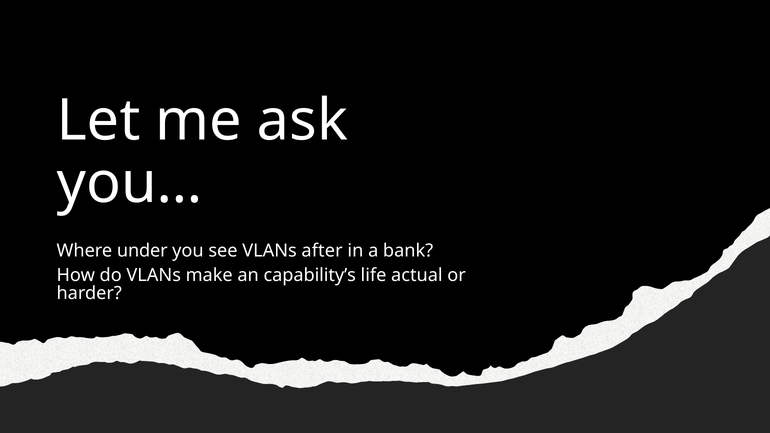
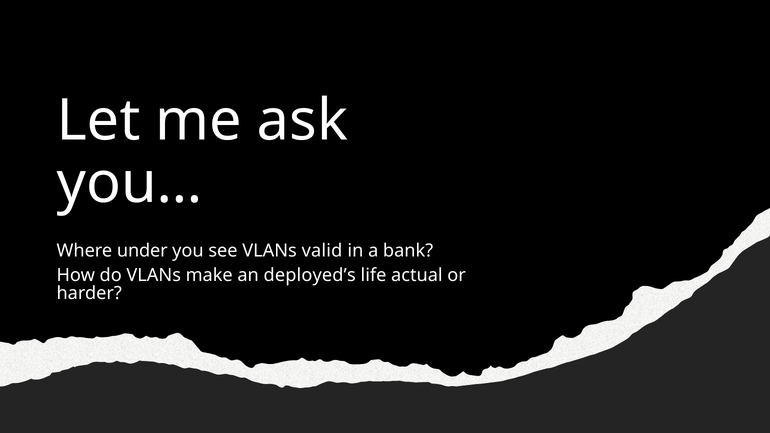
after: after -> valid (322, 251)
capability’s: capability’s -> deployed’s (310, 276)
